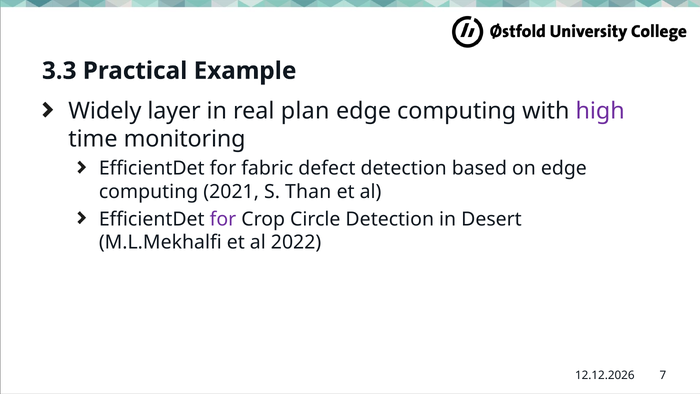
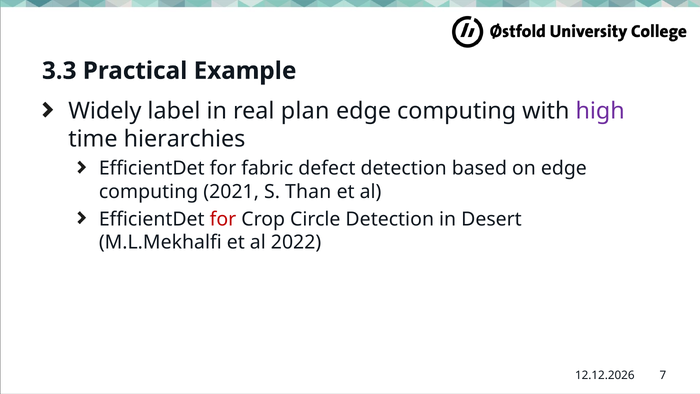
layer: layer -> label (174, 111)
monitoring: monitoring -> hierarchies (185, 139)
for colour: purple -> red (223, 219)
